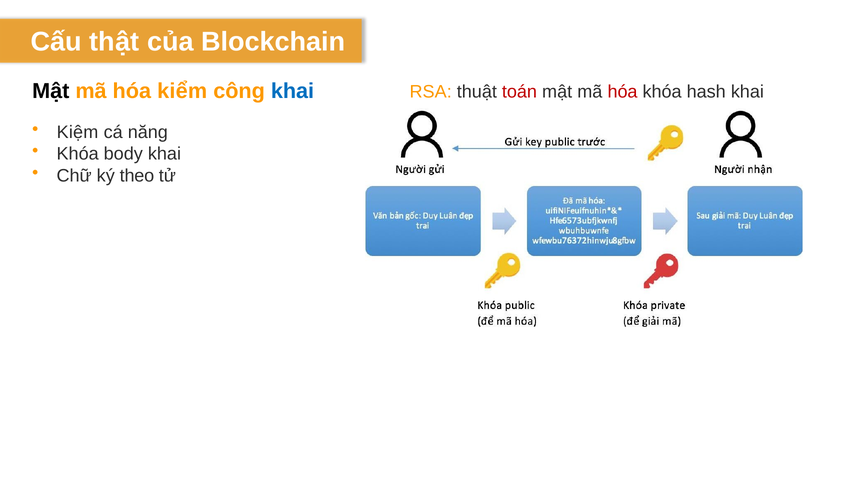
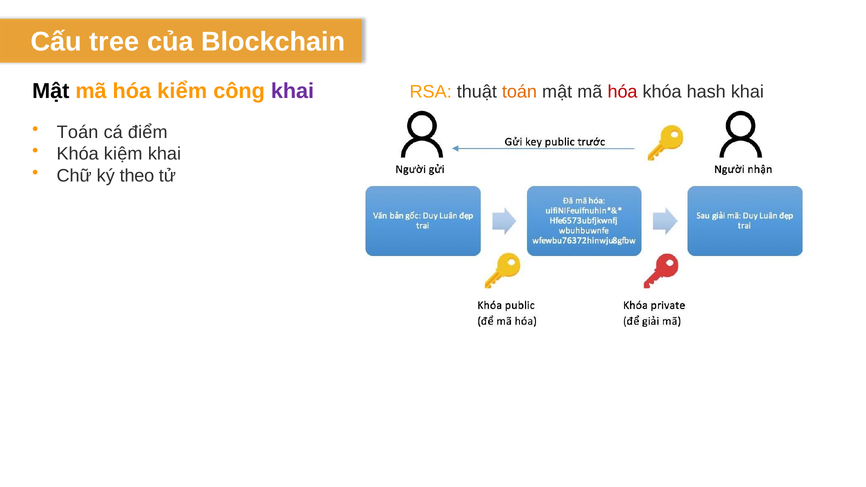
thật: thật -> tree (114, 42)
khai colour: blue -> purple (292, 91)
toán colour: red -> orange (519, 92)
Kiệm: Kiệm -> Toán (78, 132)
năng: năng -> điểm (148, 132)
body: body -> kiệm (123, 154)
